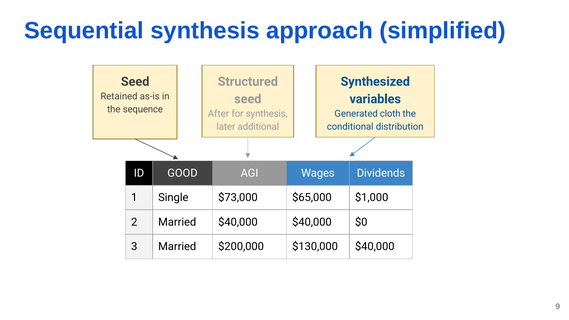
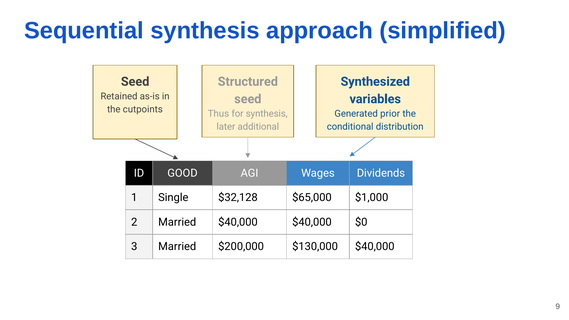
sequence: sequence -> cutpoints (143, 109)
After: After -> Thus (218, 114)
cloth: cloth -> prior (390, 114)
$73,000: $73,000 -> $32,128 (238, 198)
